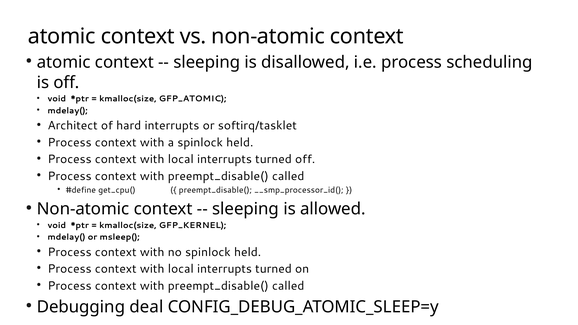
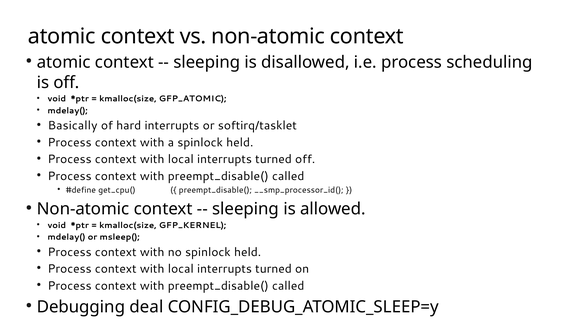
Architect: Architect -> Basically (73, 126)
